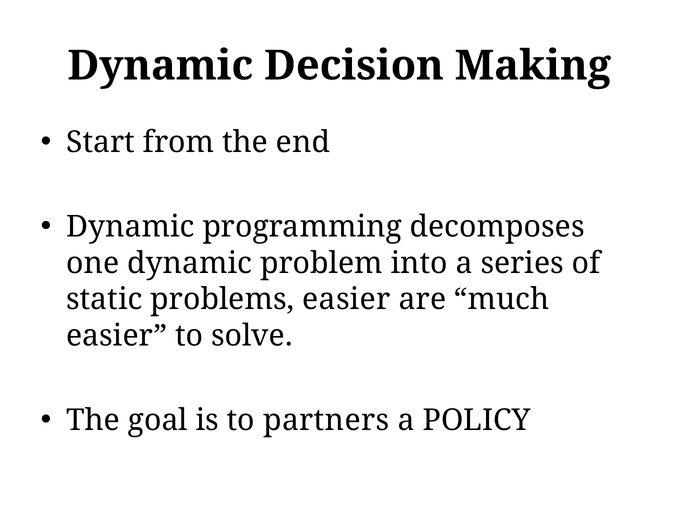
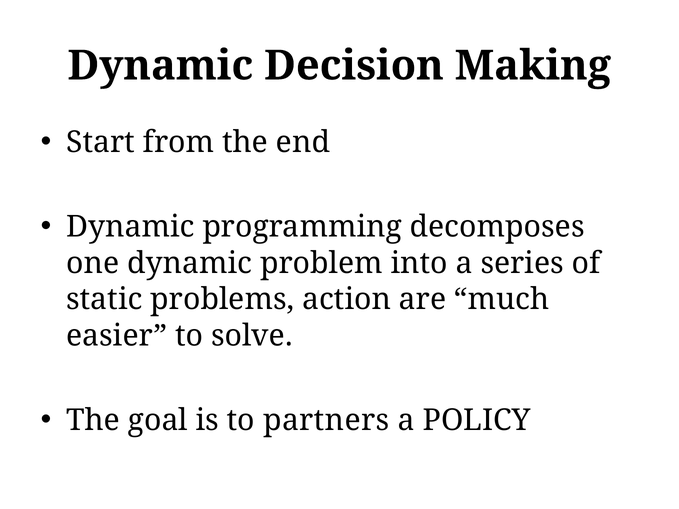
problems easier: easier -> action (347, 300)
